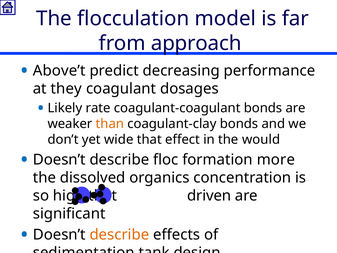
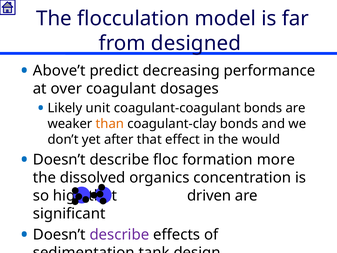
approach: approach -> designed (196, 43)
they: they -> over (66, 89)
rate: rate -> unit (98, 108)
wide: wide -> after (119, 139)
describe colour: orange -> purple (119, 234)
